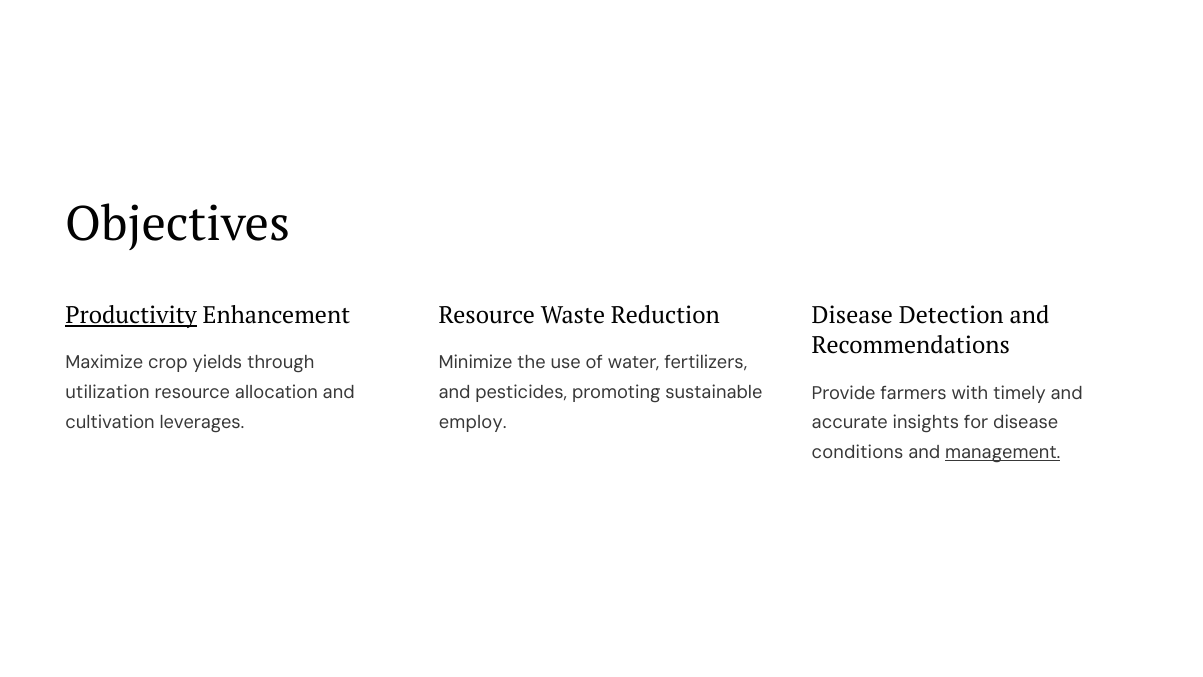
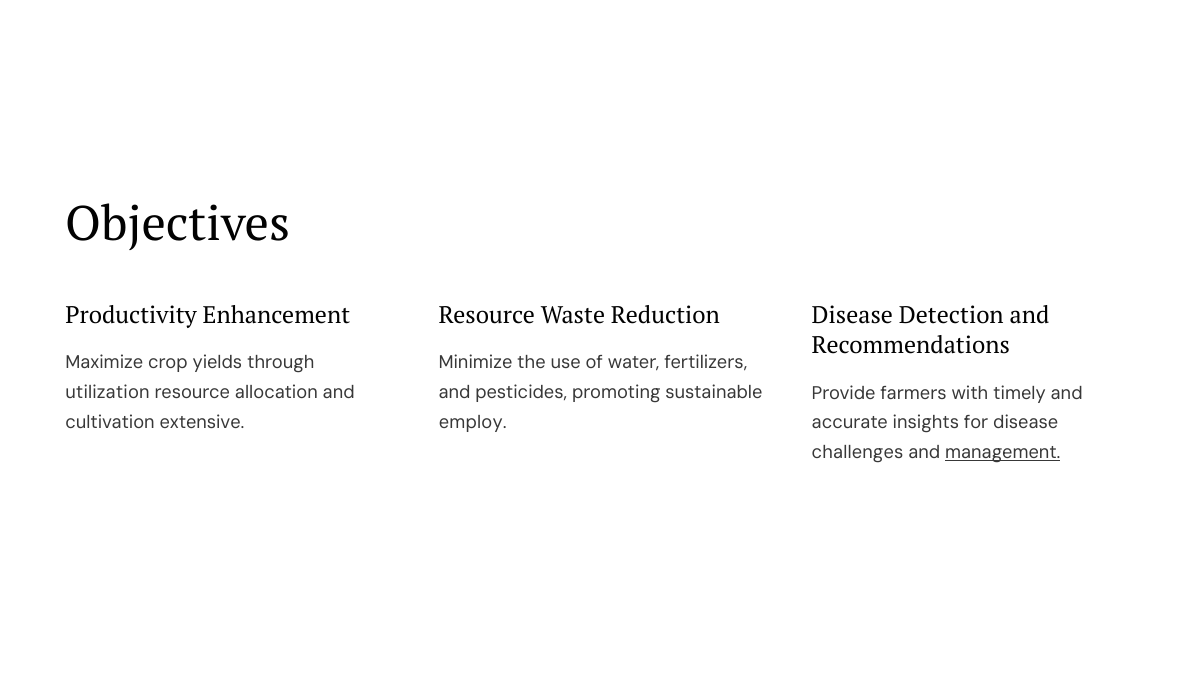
Productivity underline: present -> none (131, 316)
leverages: leverages -> extensive (202, 422)
conditions: conditions -> challenges (858, 452)
